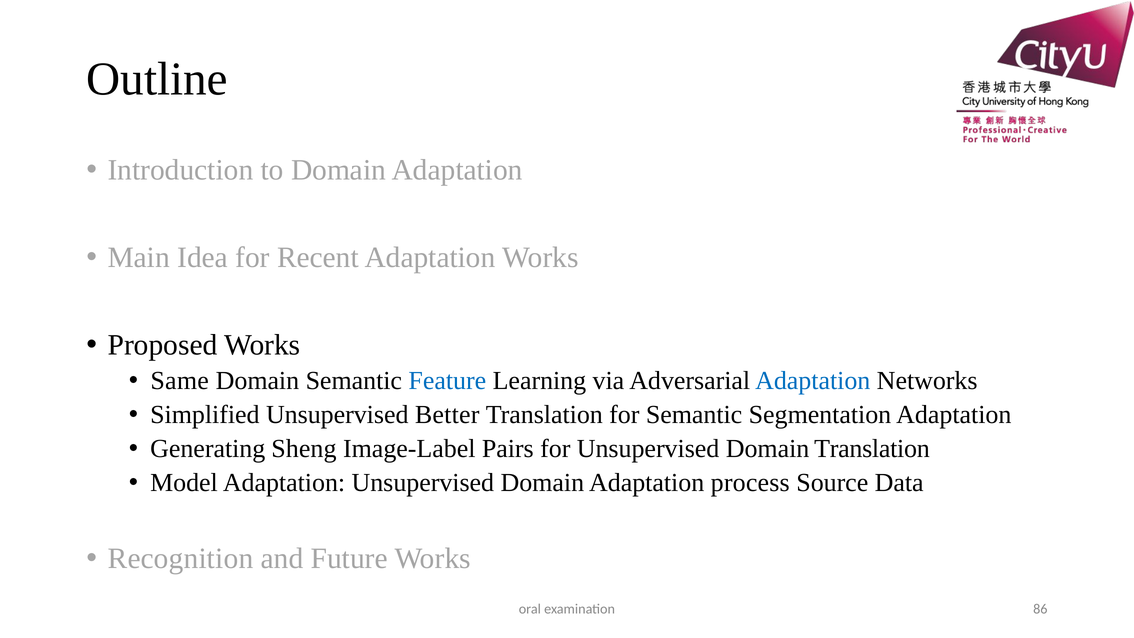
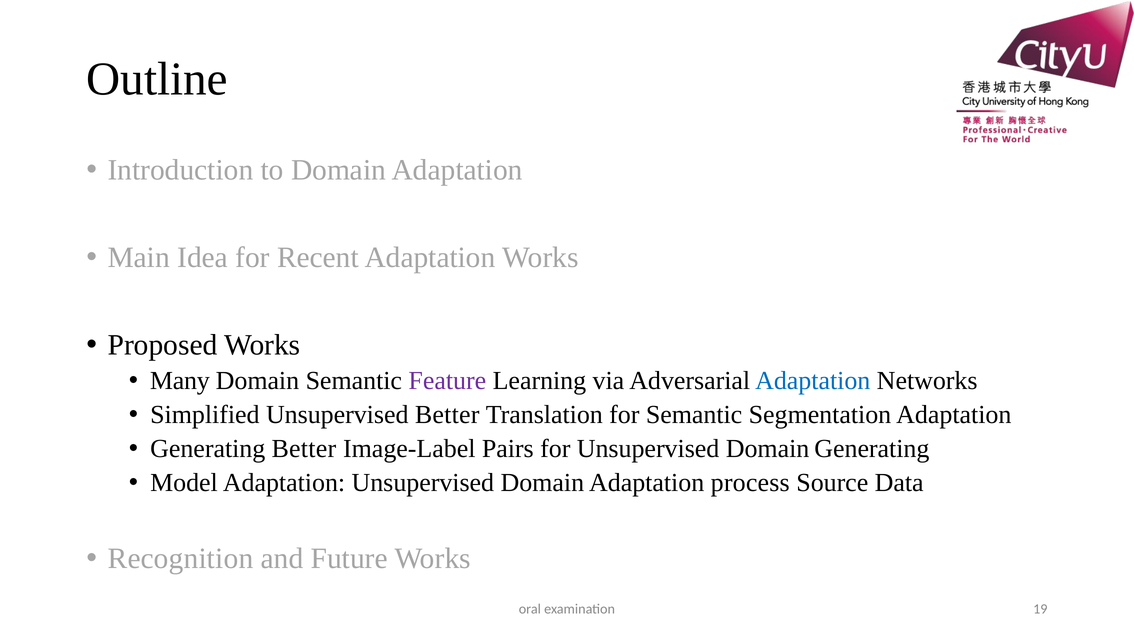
Same: Same -> Many (180, 381)
Feature colour: blue -> purple (447, 381)
Generating Sheng: Sheng -> Better (304, 448)
Domain Translation: Translation -> Generating (872, 448)
86: 86 -> 19 (1040, 609)
